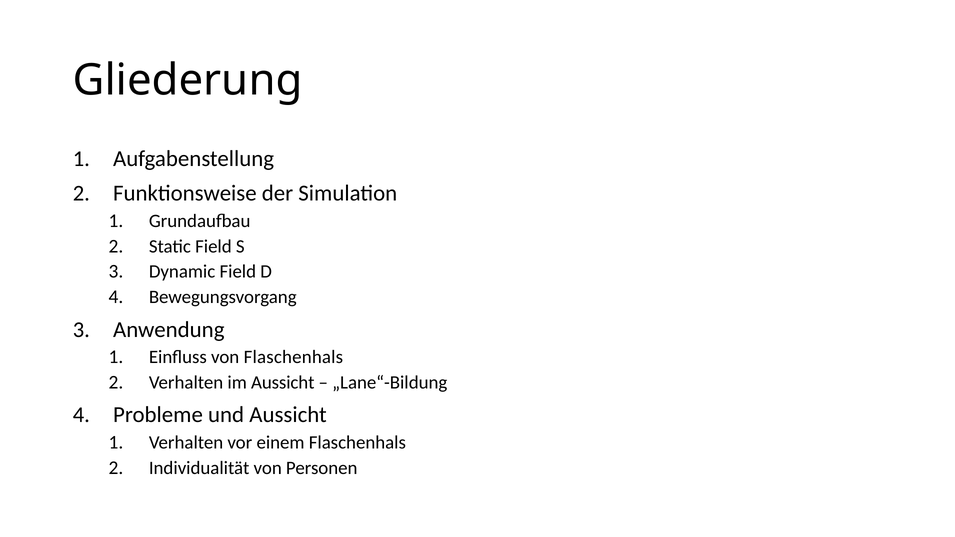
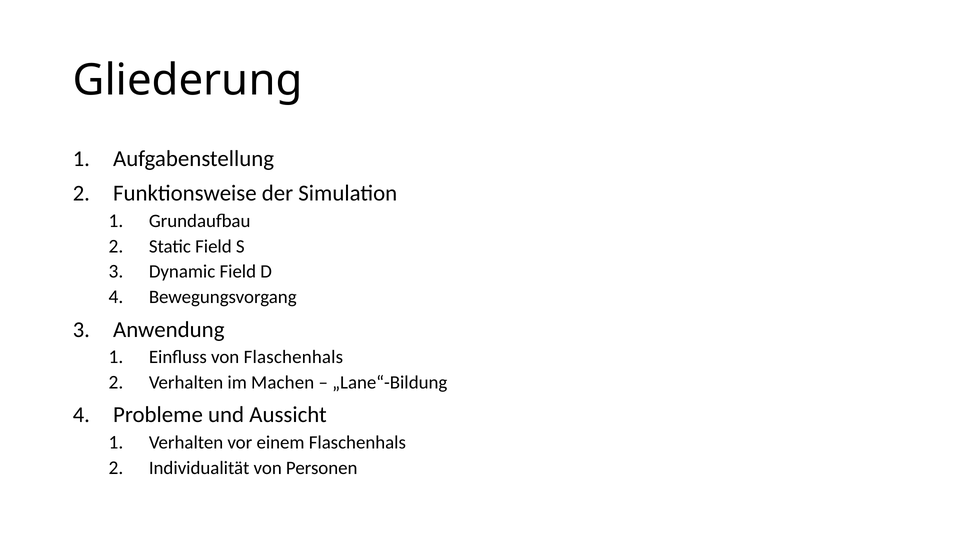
im Aussicht: Aussicht -> Machen (283, 383)
